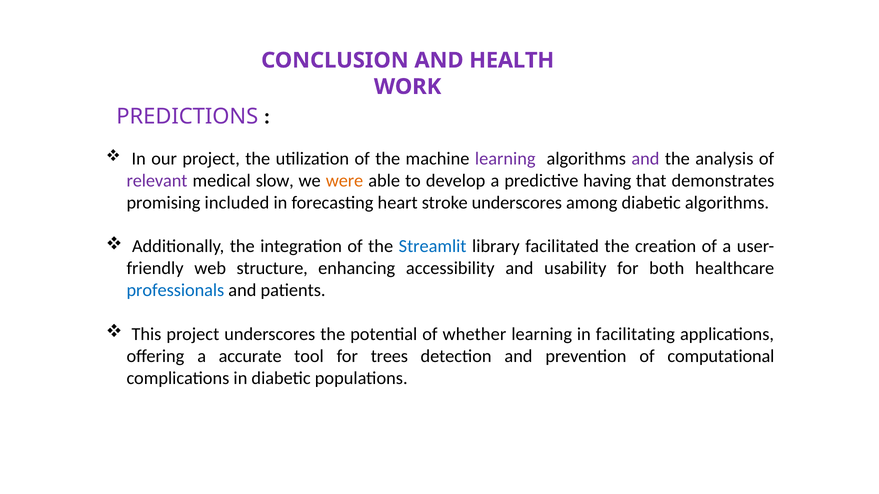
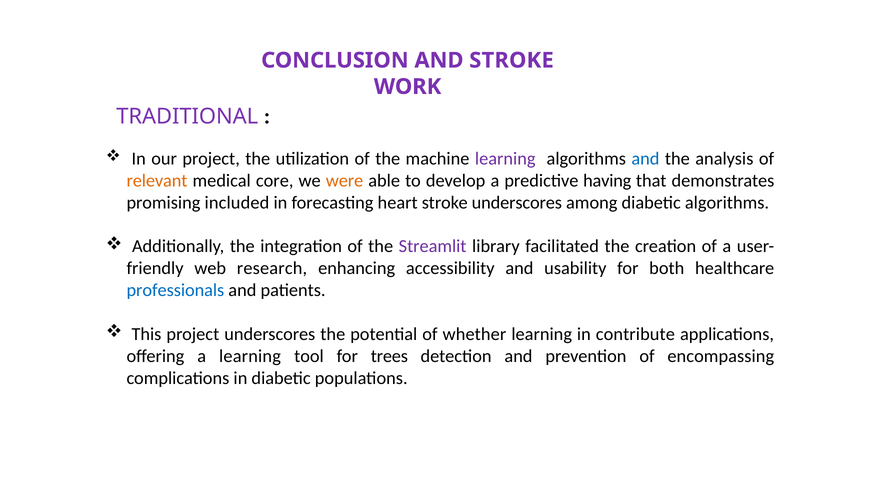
AND HEALTH: HEALTH -> STROKE (511, 60)
PREDICTIONS: PREDICTIONS -> TRADITIONAL (187, 117)
and colour: purple -> blue (645, 159)
relevant colour: purple -> orange (157, 181)
slow: slow -> core (275, 181)
Streamlit colour: blue -> purple (433, 247)
structure: structure -> research (272, 269)
facilitating: facilitating -> contribute (635, 335)
a accurate: accurate -> learning (250, 357)
computational: computational -> encompassing (721, 357)
